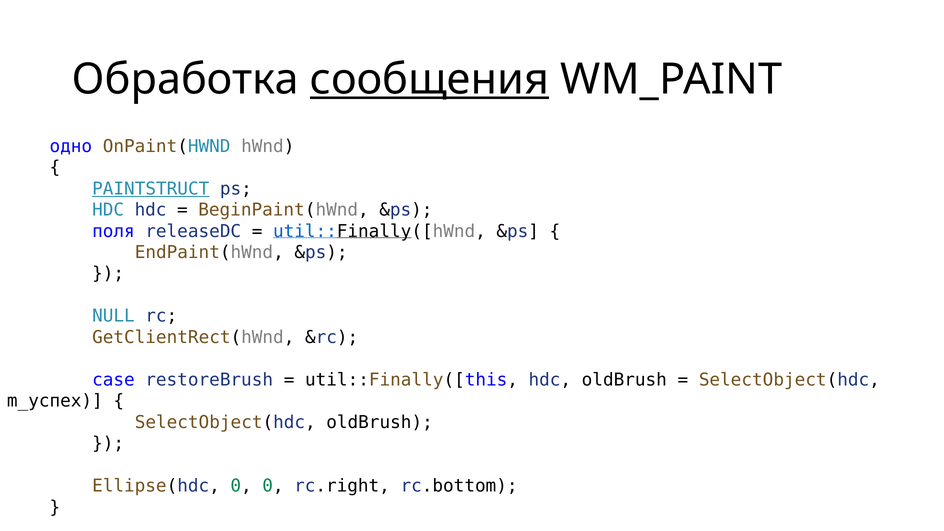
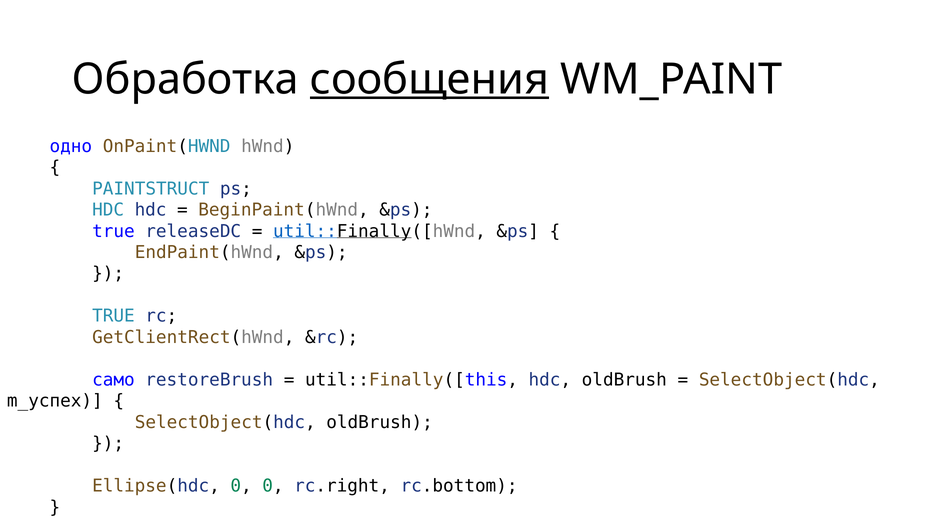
PAINTSTRUCT underline: present -> none (151, 189)
поля: поля -> true (113, 231)
NULL: NULL -> TRUE (113, 316)
case: case -> само (113, 380)
